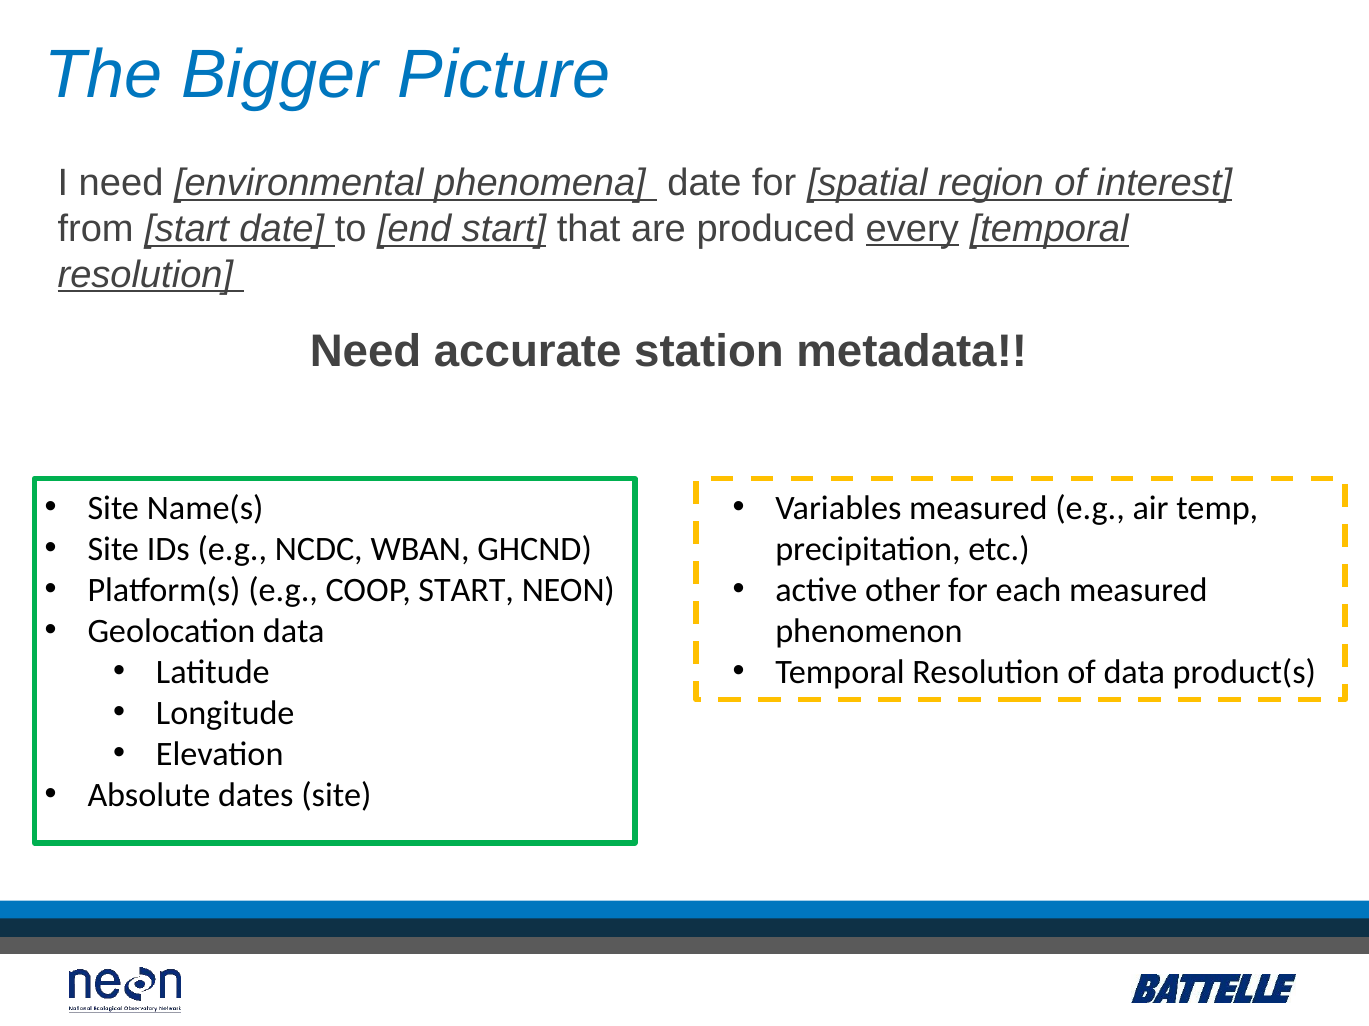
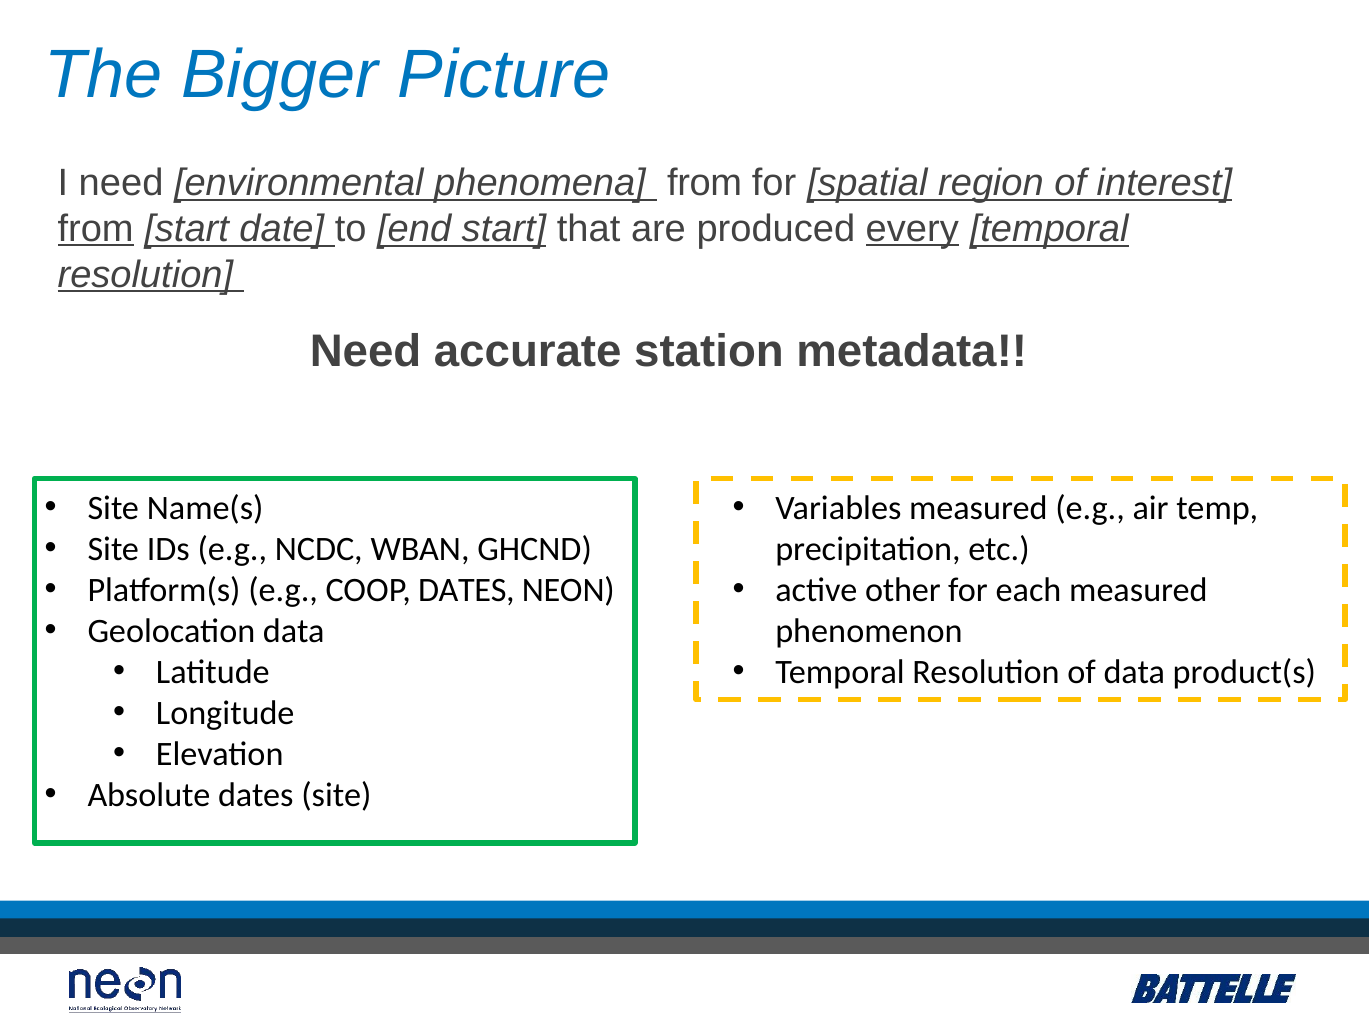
phenomena date: date -> from (705, 184)
from underline: none -> present (96, 229)
COOP START: START -> DATES (466, 591)
